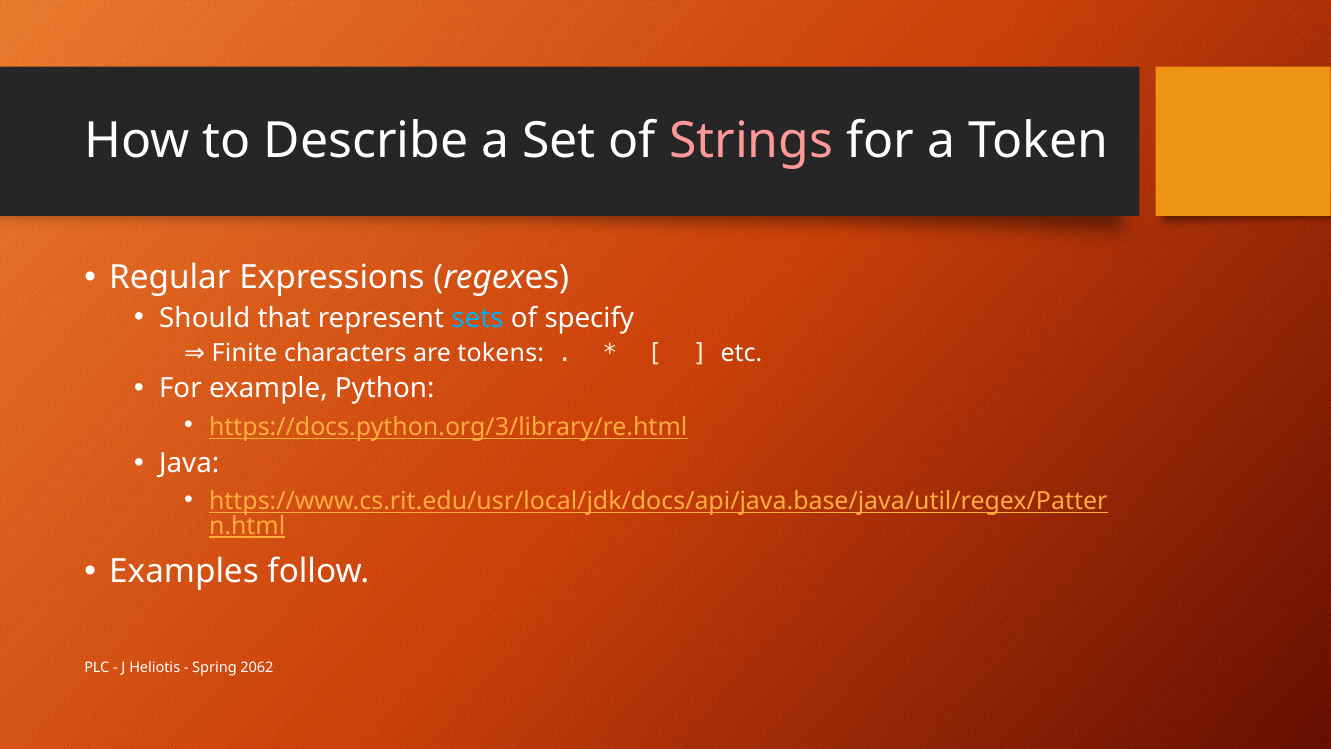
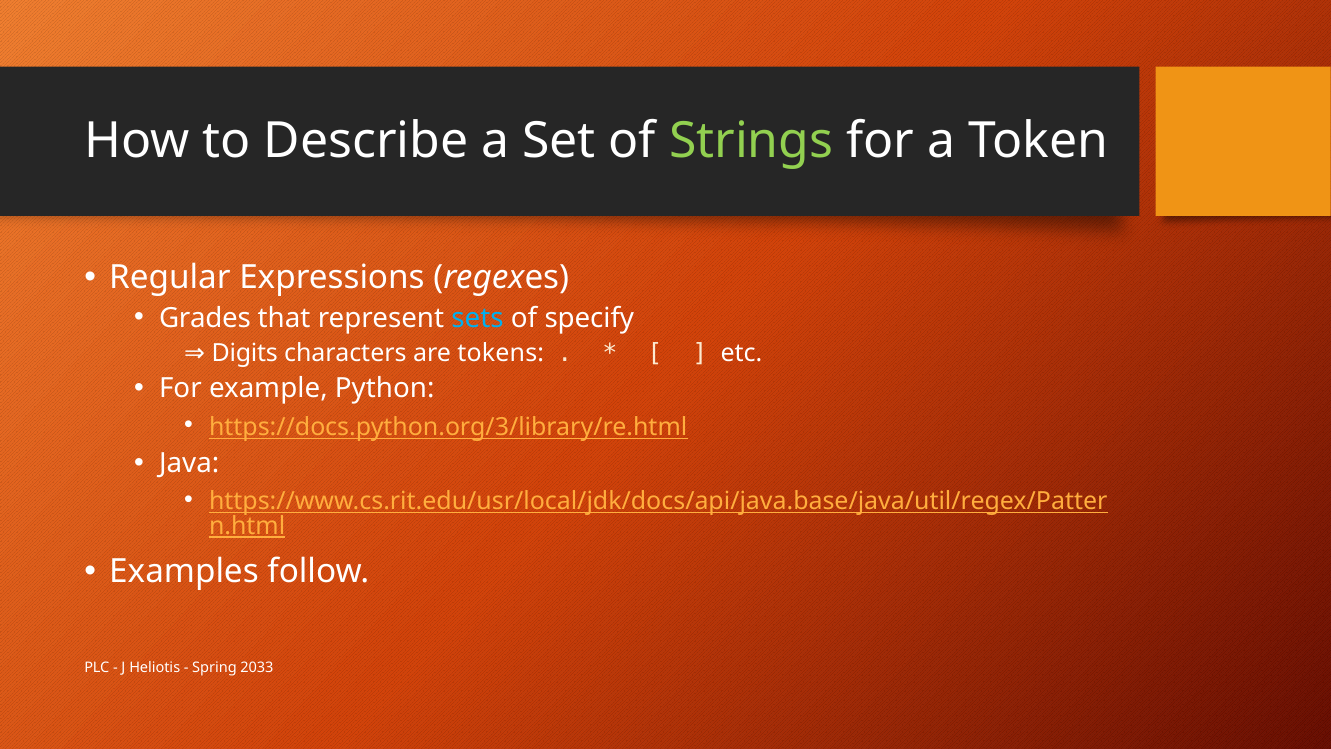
Strings colour: pink -> light green (751, 141)
Should: Should -> Grades (205, 318)
Finite: Finite -> Digits (245, 353)
2062: 2062 -> 2033 (257, 668)
